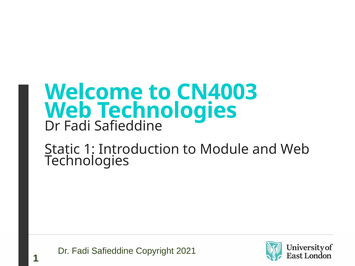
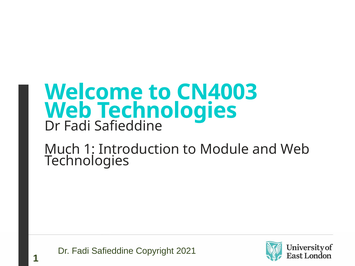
Static: Static -> Much (62, 149)
